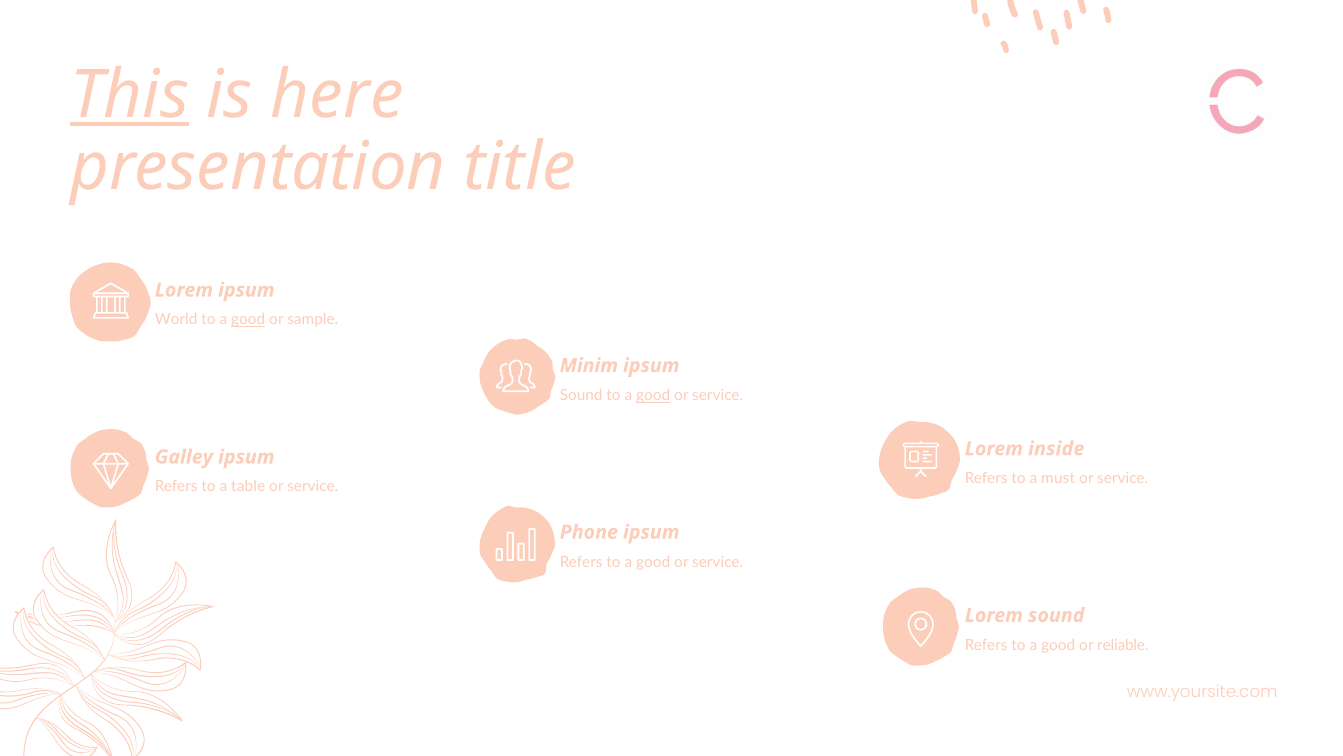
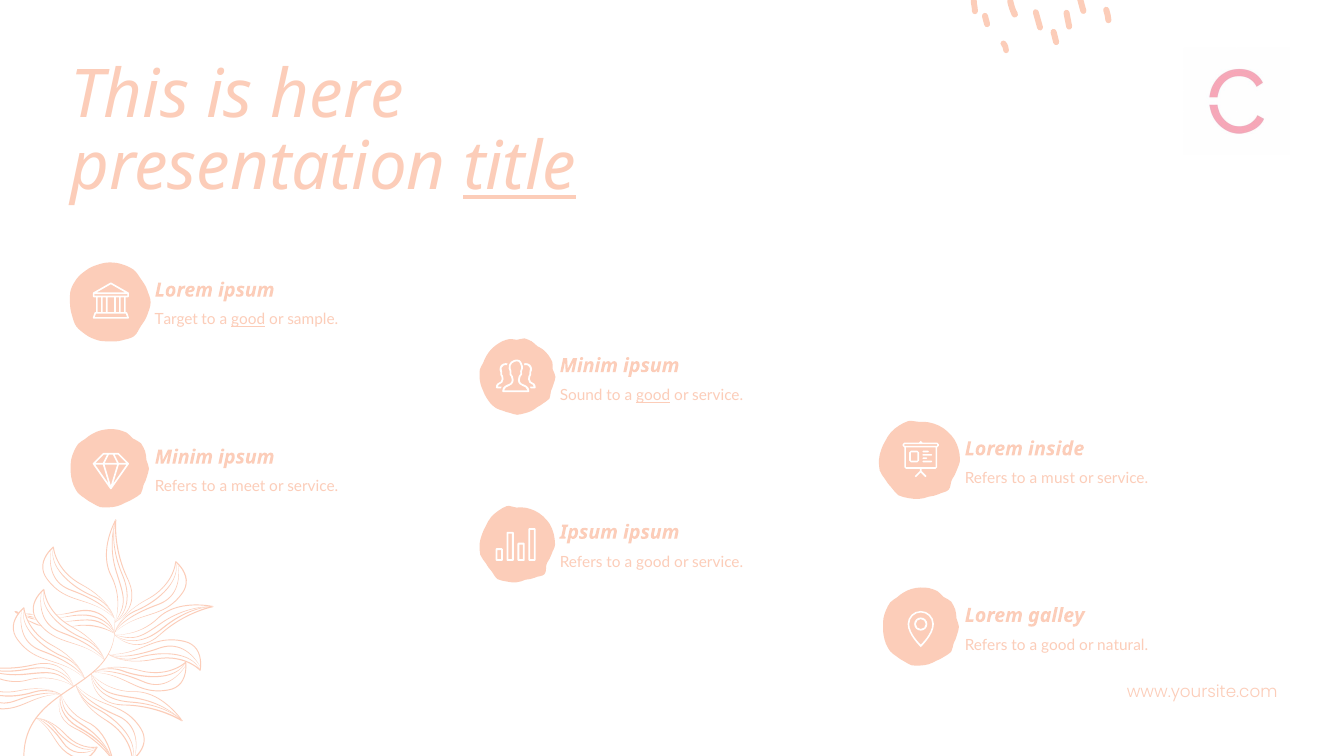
This underline: present -> none (130, 95)
title underline: none -> present (520, 168)
World: World -> Target (176, 320)
Galley: Galley -> Minim (184, 457)
table: table -> meet (248, 486)
Phone: Phone -> Ipsum (589, 532)
Lorem sound: sound -> galley (1056, 615)
reliable: reliable -> natural (1123, 645)
